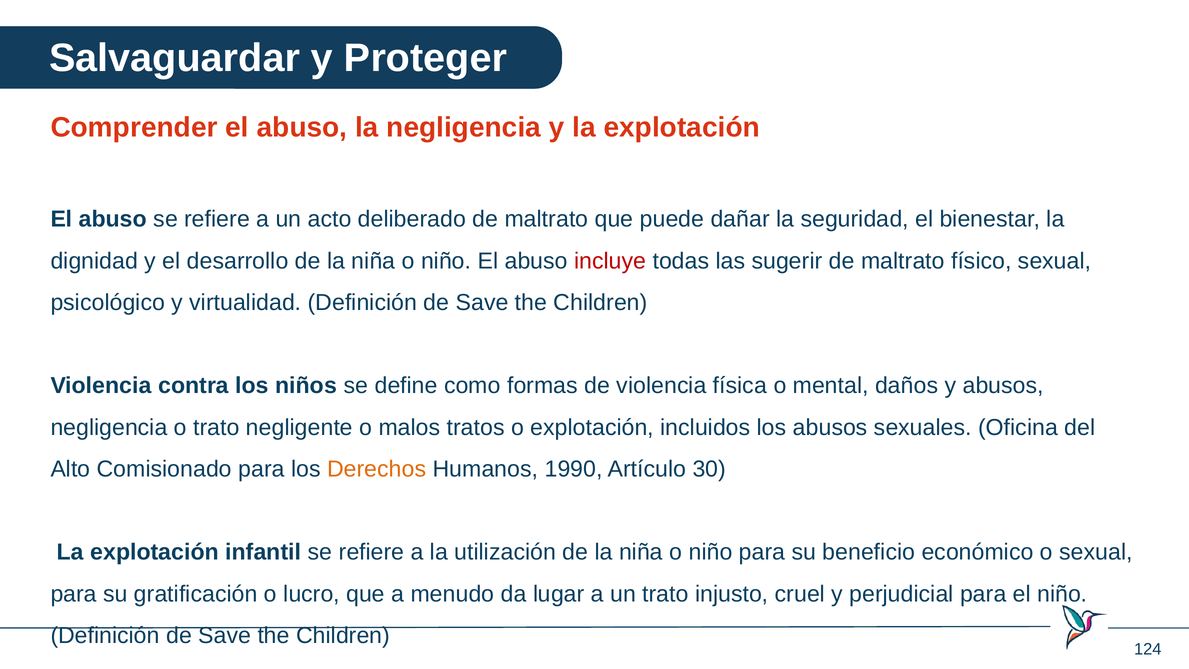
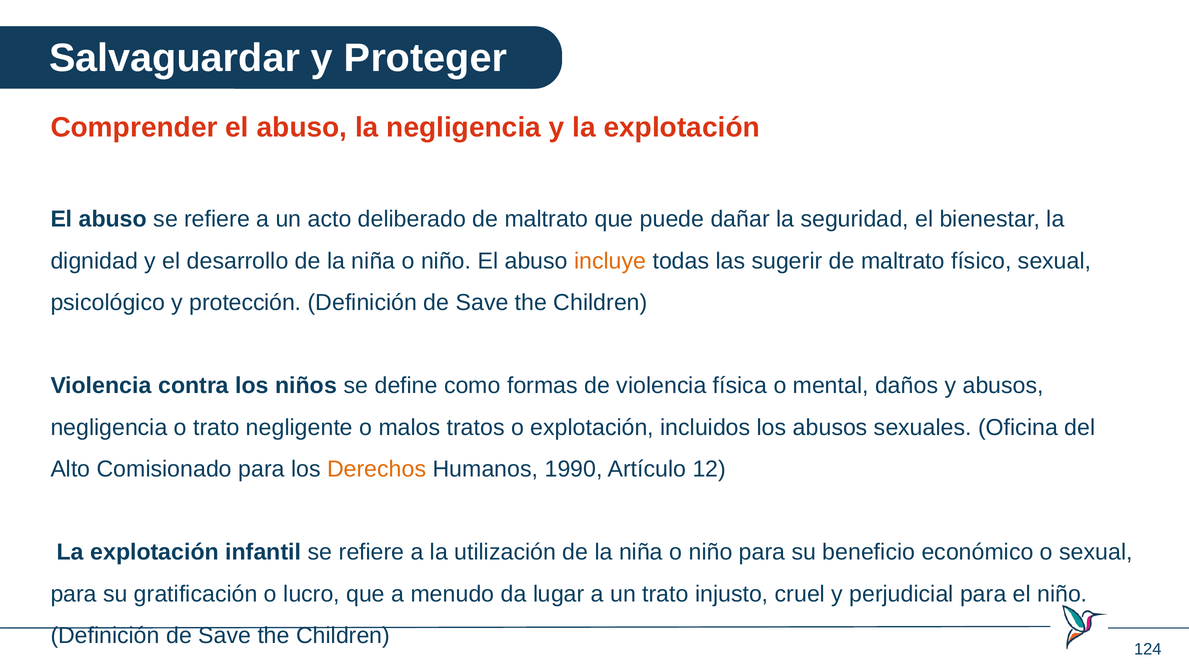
incluye colour: red -> orange (610, 261)
virtualidad: virtualidad -> protección (245, 302)
30: 30 -> 12 (709, 469)
